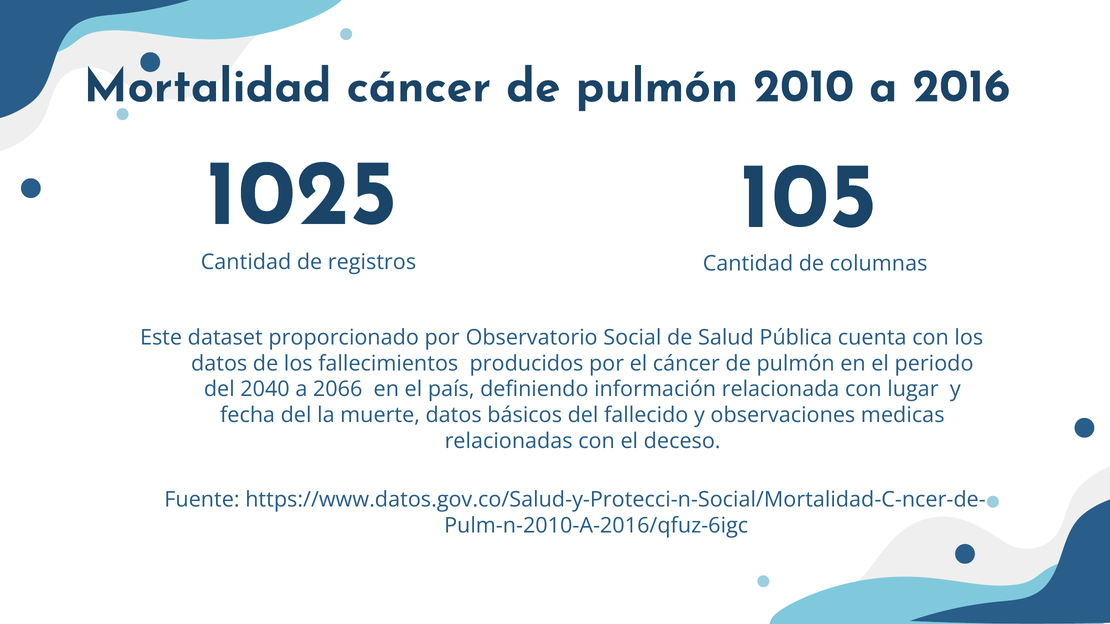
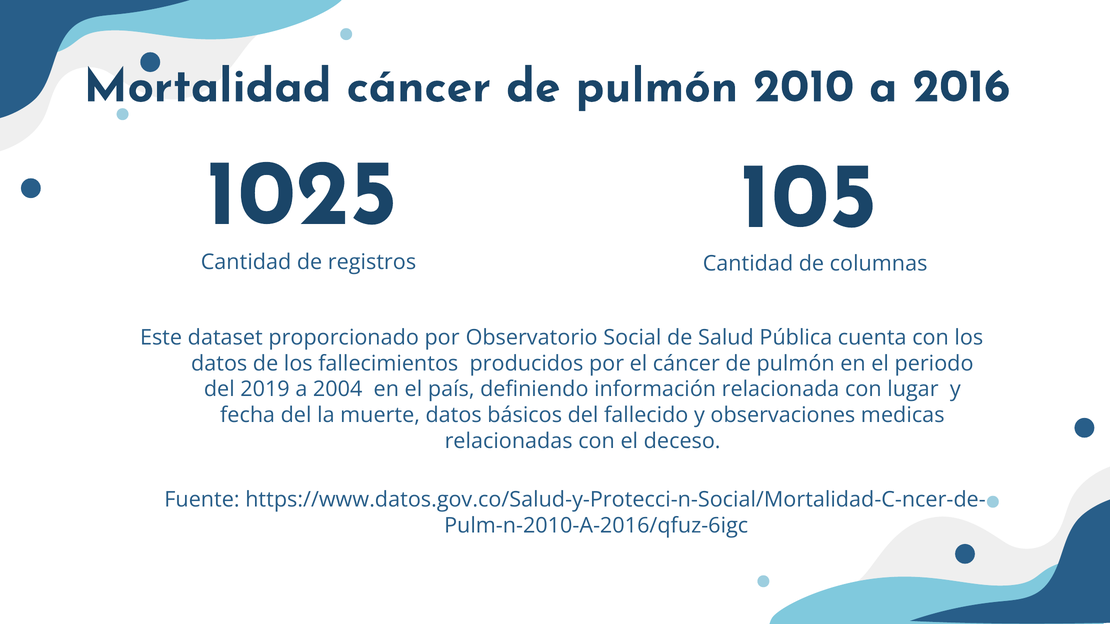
2040: 2040 -> 2019 (265, 390)
2066: 2066 -> 2004 (338, 390)
